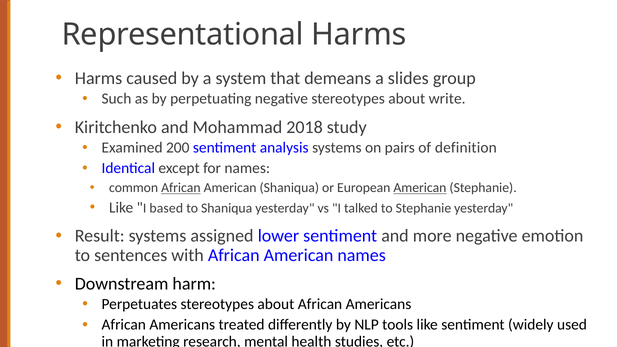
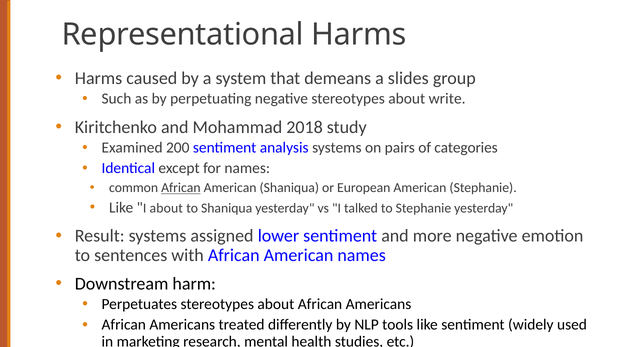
definition: definition -> categories (466, 148)
American underline: present -> none (420, 188)
I based: based -> about (166, 208)
